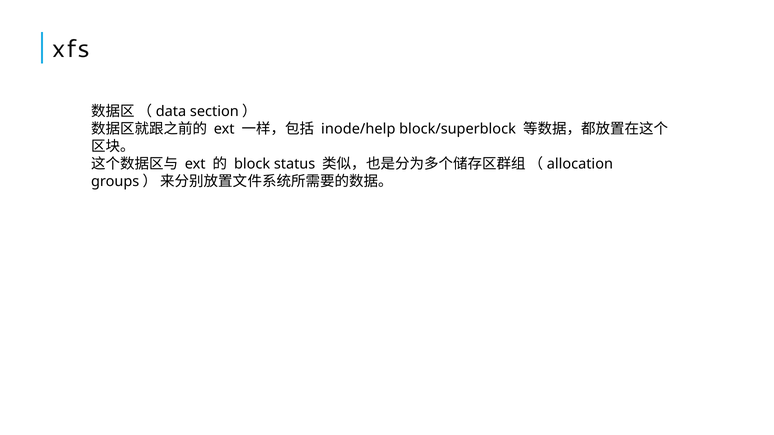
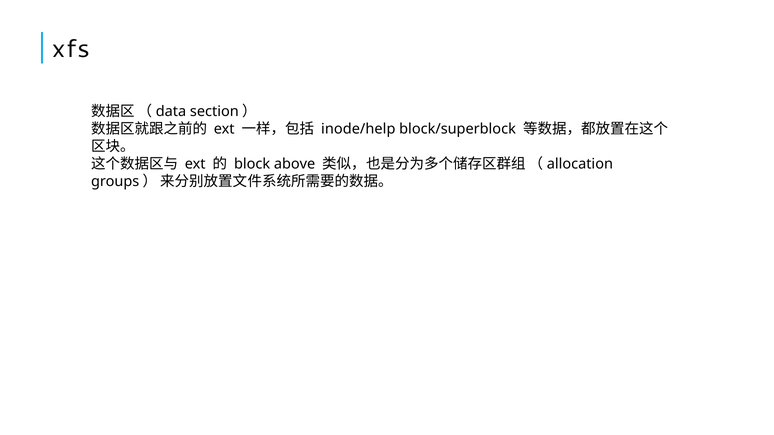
status: status -> above (295, 164)
